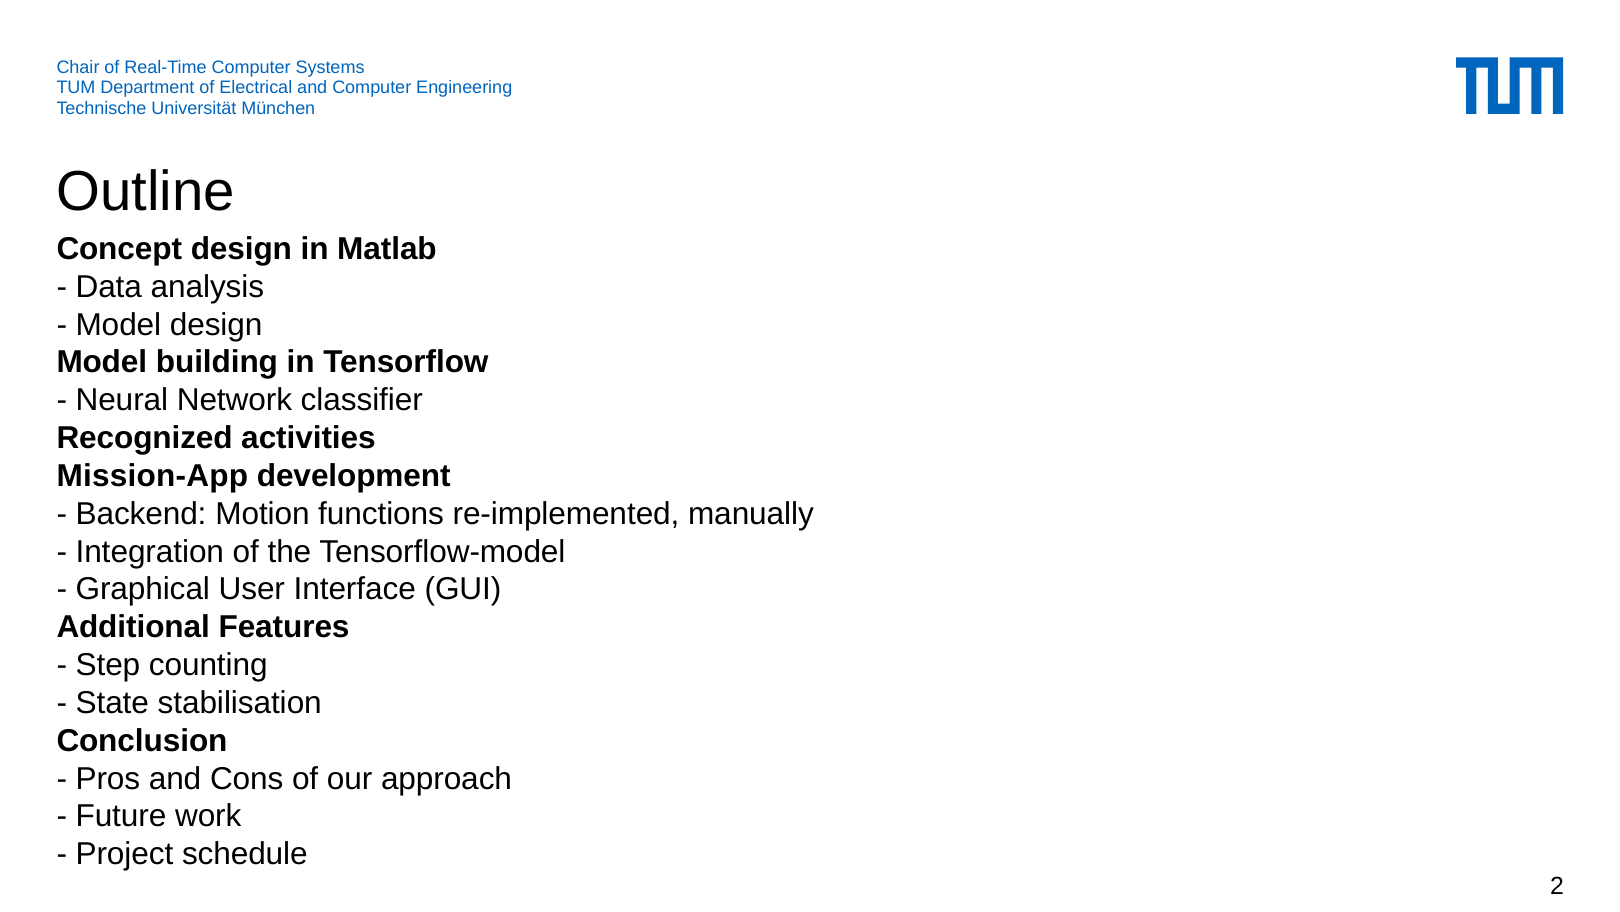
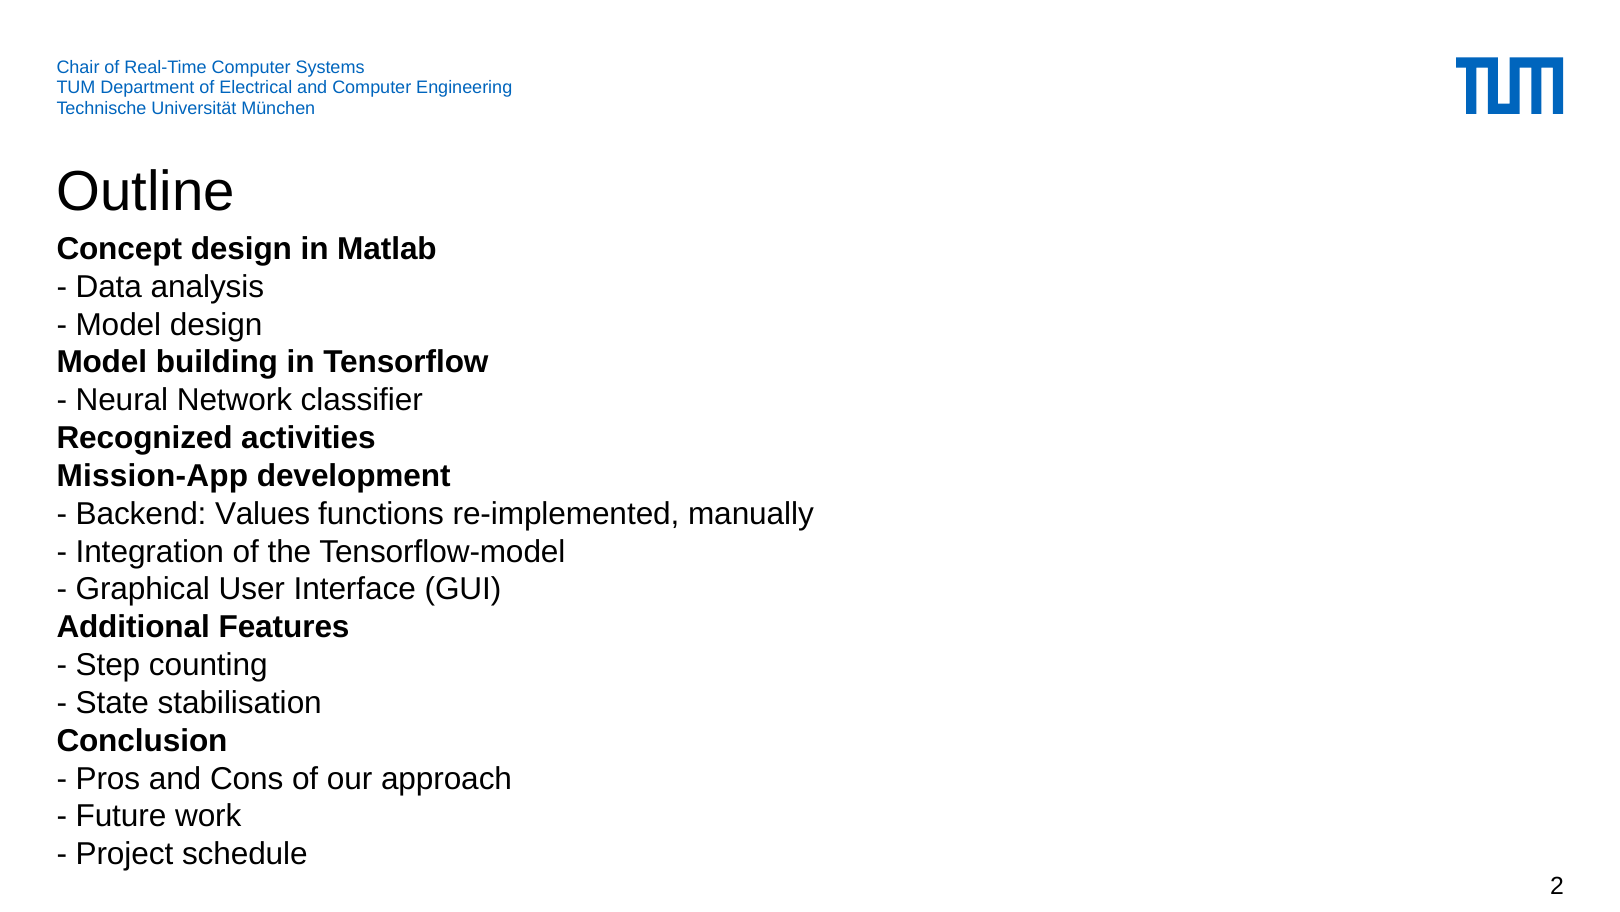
Motion: Motion -> Values (263, 513)
